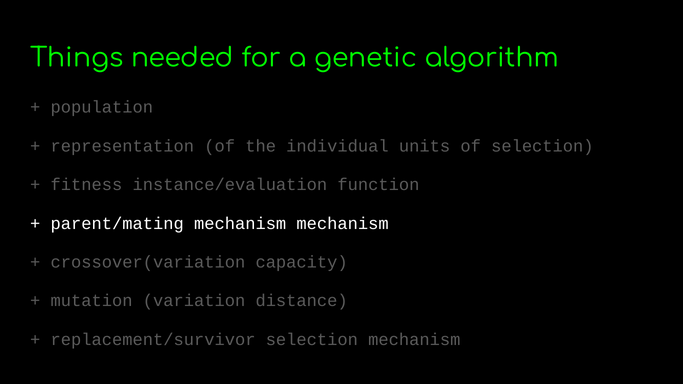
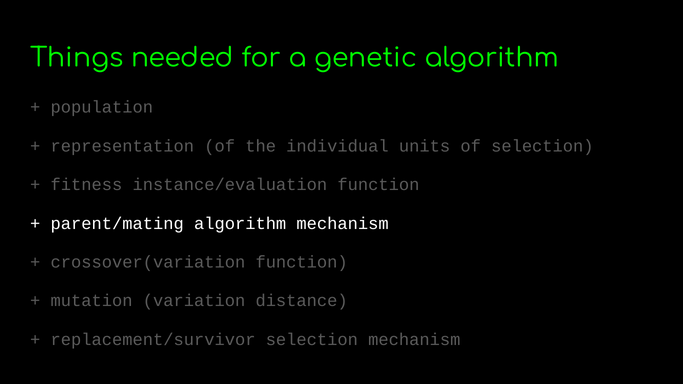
parent/mating mechanism: mechanism -> algorithm (240, 224)
crossover(variation capacity: capacity -> function (302, 262)
